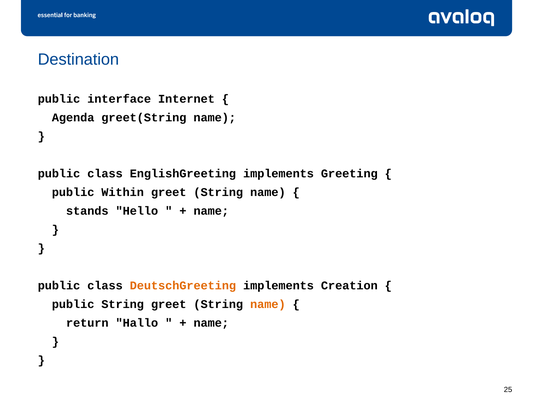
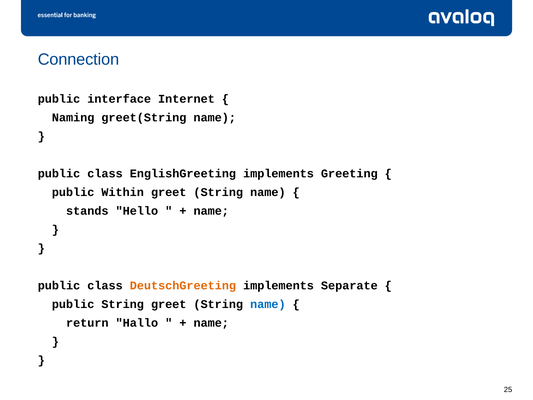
Destination: Destination -> Connection (78, 60)
Agenda: Agenda -> Naming (73, 117)
Creation: Creation -> Separate (349, 285)
name colour: orange -> blue (268, 304)
